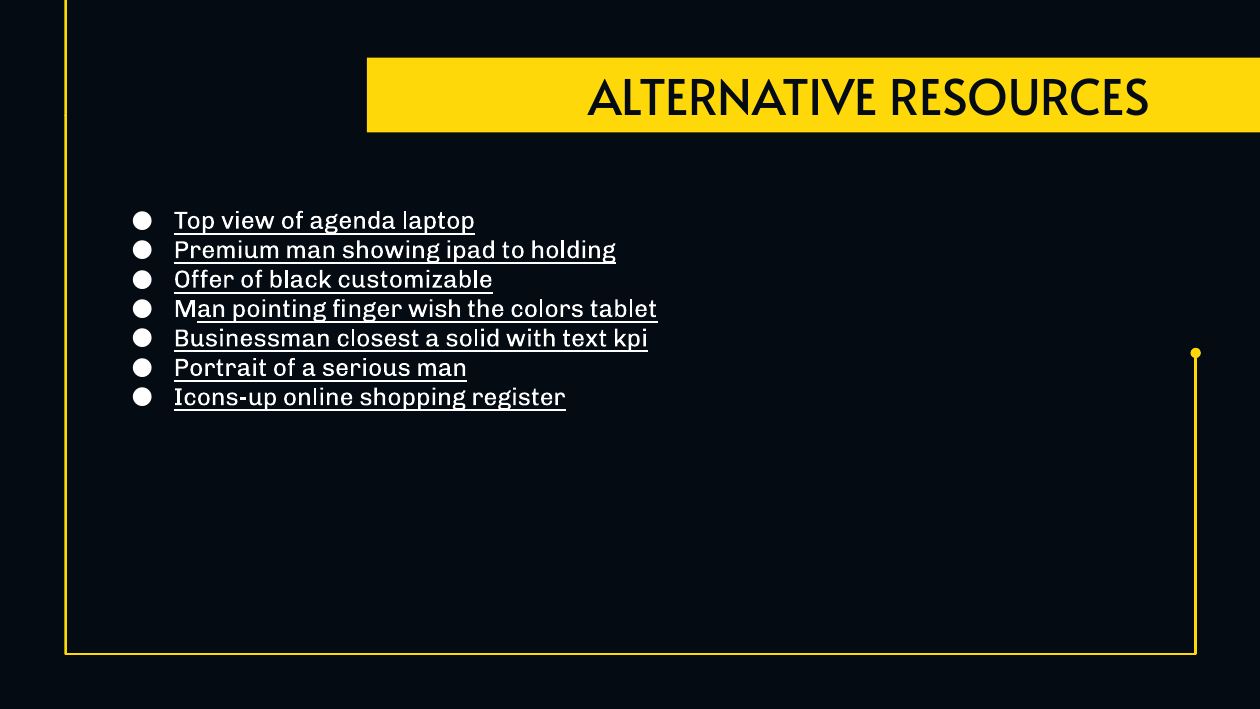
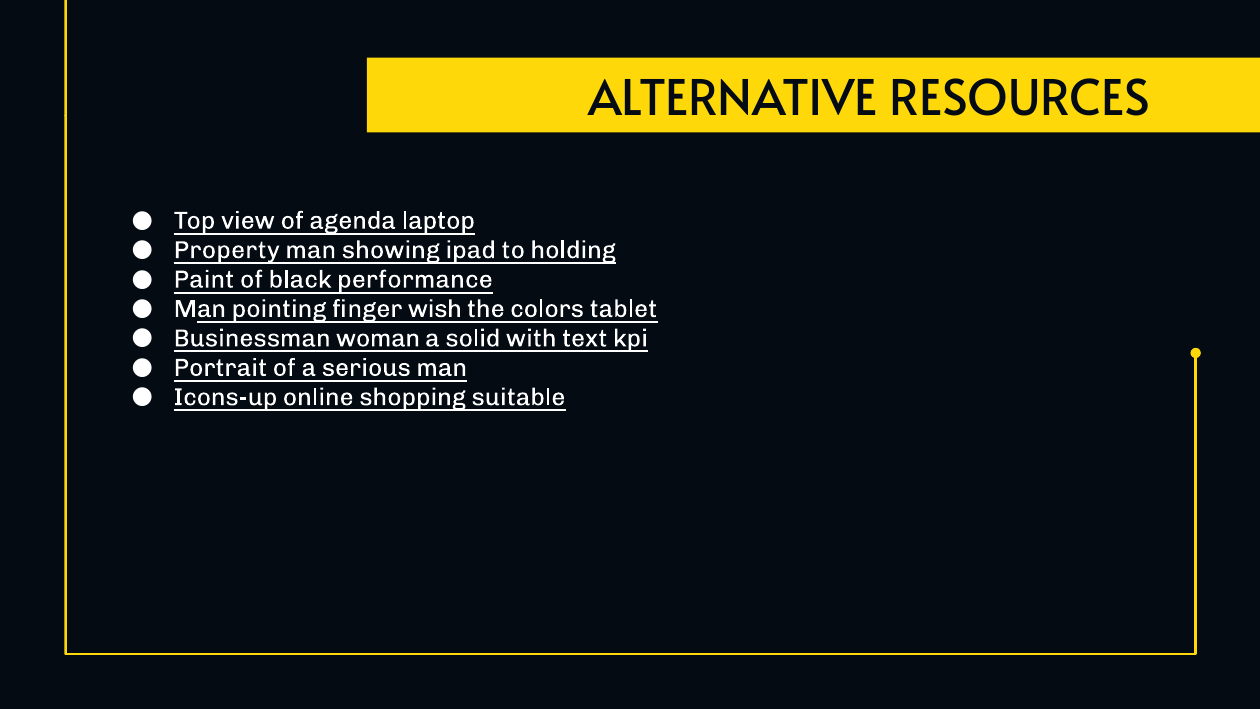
Premium: Premium -> Property (227, 250)
Offer: Offer -> Paint (204, 279)
customizable: customizable -> performance (415, 279)
closest: closest -> woman (378, 338)
register: register -> suitable (518, 397)
